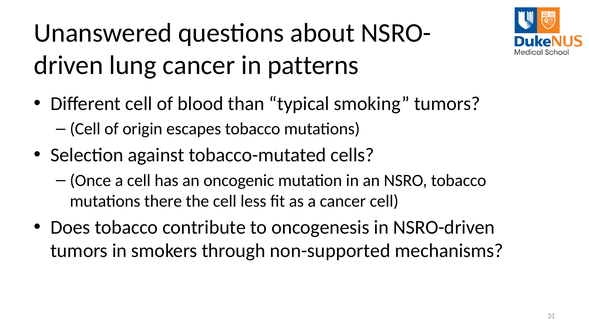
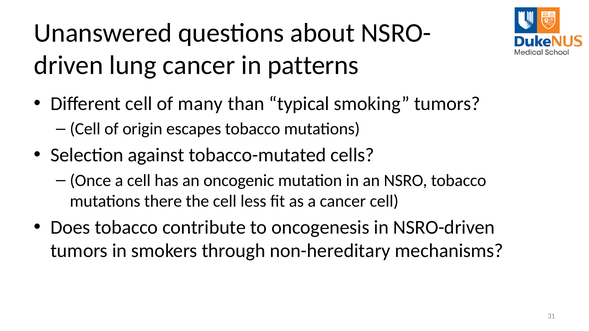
blood: blood -> many (200, 104)
non-supported: non-supported -> non-hereditary (330, 251)
